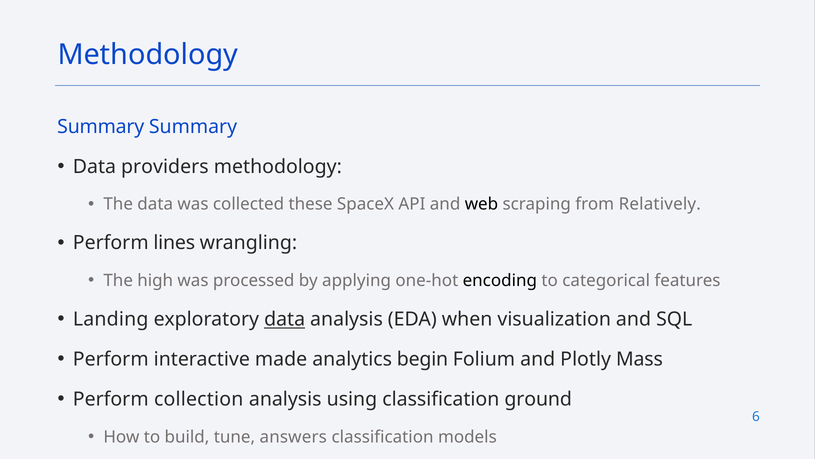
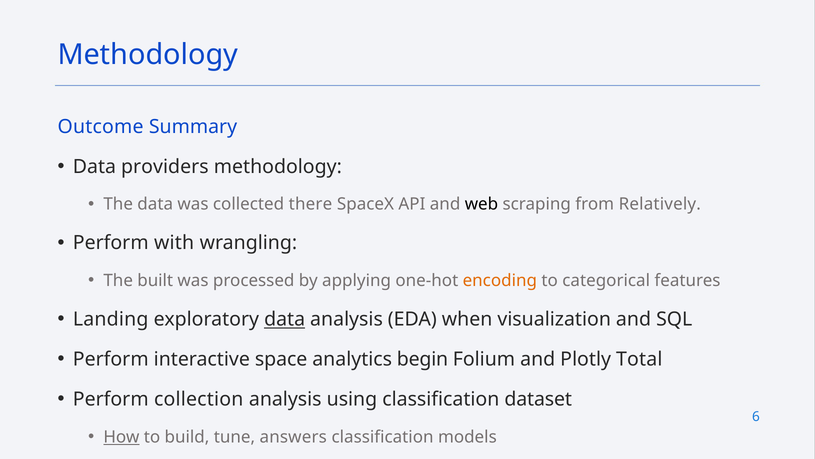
Summary: Summary -> Outcome (101, 126)
these: these -> there (310, 204)
lines: lines -> with (174, 243)
high: high -> built (155, 280)
encoding colour: black -> orange (500, 280)
made: made -> space (281, 359)
Mass: Mass -> Total (639, 359)
ground: ground -> dataset (538, 399)
How underline: none -> present (121, 437)
